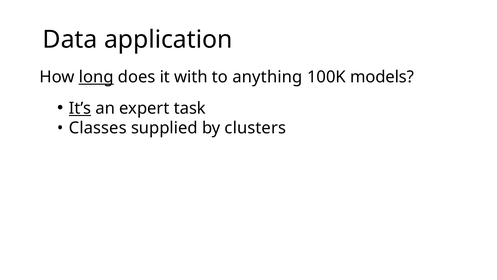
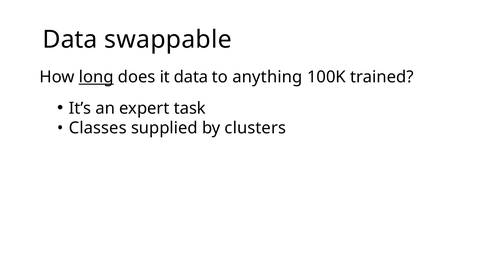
application: application -> swappable (168, 39)
it with: with -> data (191, 77)
models: models -> trained (382, 77)
It’s underline: present -> none (80, 108)
